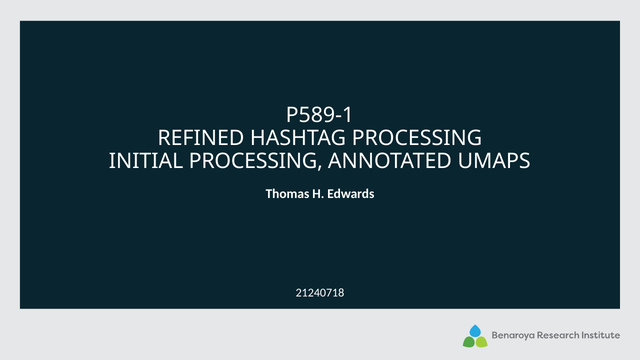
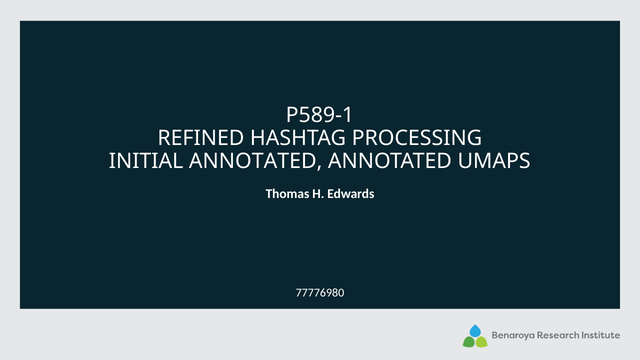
INITIAL PROCESSING: PROCESSING -> ANNOTATED (256, 161)
21240718: 21240718 -> 77776980 (320, 293)
